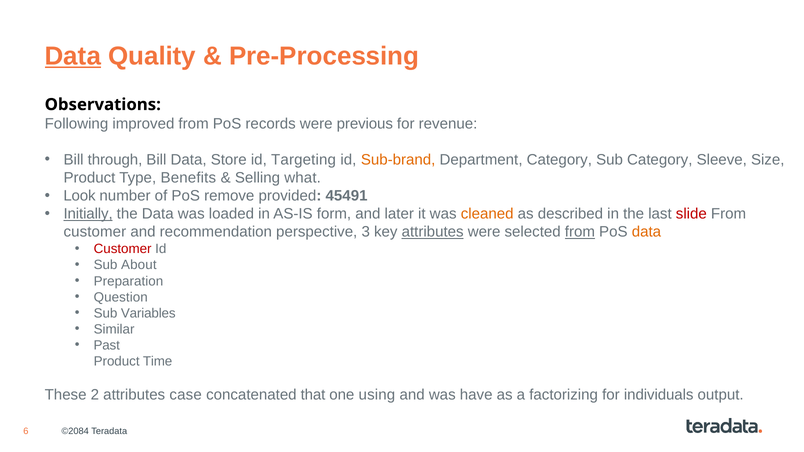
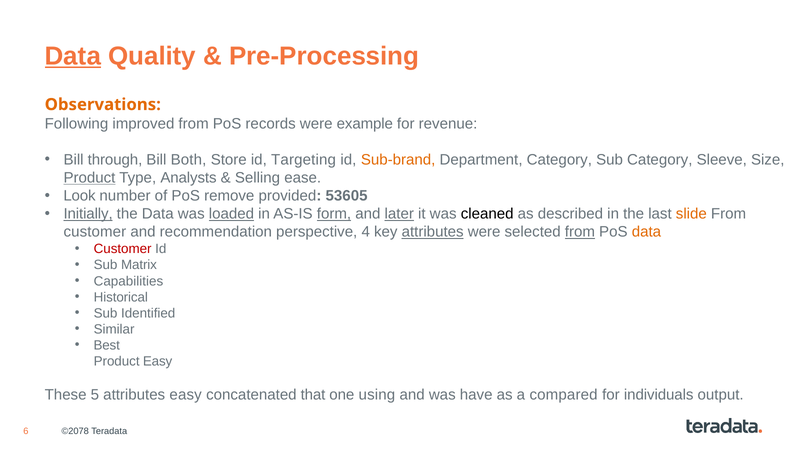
Observations colour: black -> orange (103, 105)
previous: previous -> example (365, 124)
Bill Data: Data -> Both (189, 160)
Product underline: none -> present (89, 178)
Benefits: Benefits -> Analysts (188, 178)
what: what -> ease (303, 178)
45491: 45491 -> 53605 (347, 196)
loaded underline: none -> present (231, 214)
form underline: none -> present (334, 214)
later underline: none -> present (399, 214)
cleaned colour: orange -> black (487, 214)
slide colour: red -> orange (691, 214)
3: 3 -> 4 (366, 232)
About: About -> Matrix (139, 265)
Preparation: Preparation -> Capabilities (128, 281)
Question: Question -> Historical (121, 297)
Variables: Variables -> Identified (148, 313)
Past: Past -> Best (107, 346)
Product Time: Time -> Easy (158, 362)
2: 2 -> 5 (95, 395)
attributes case: case -> easy (186, 395)
factorizing: factorizing -> compared (564, 395)
©2084: ©2084 -> ©2078 (75, 431)
